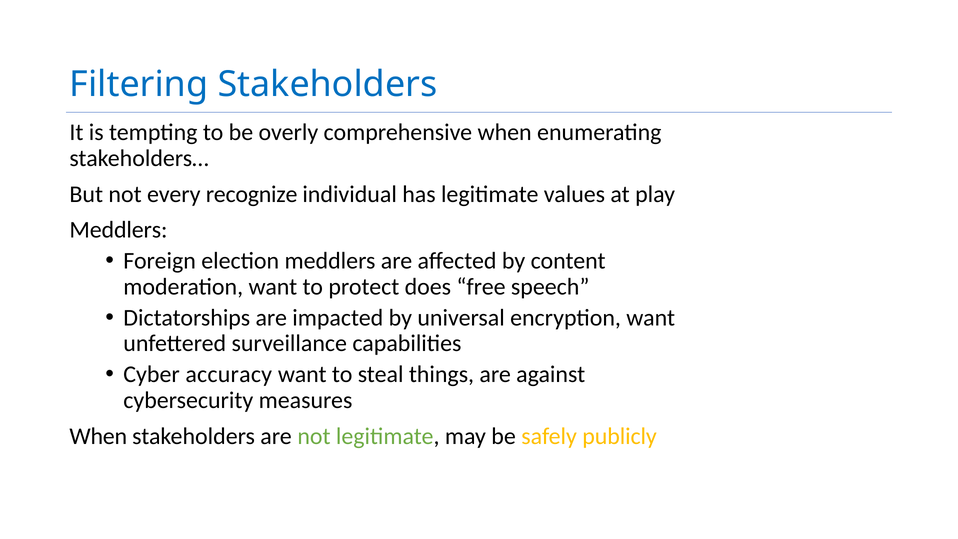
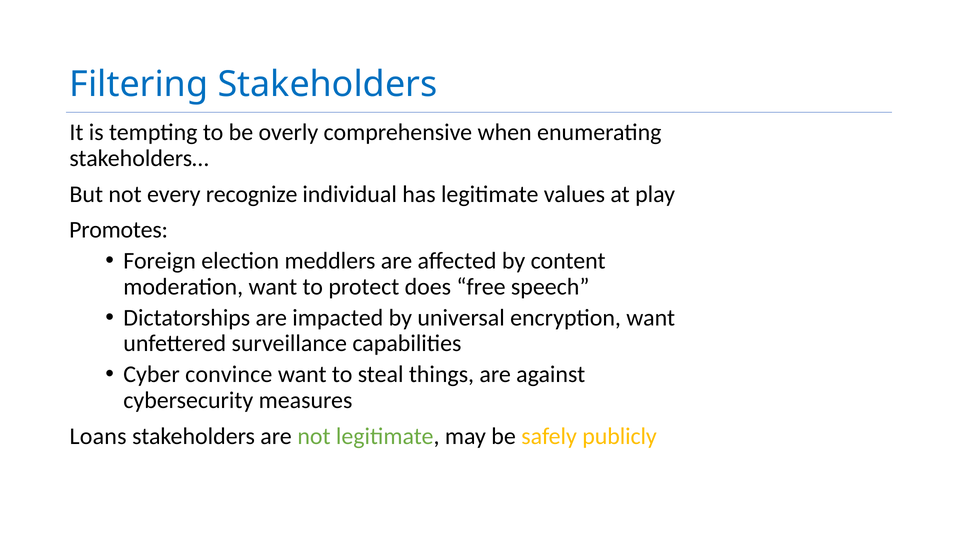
Meddlers: Meddlers -> Promotes (119, 230)
accuracy: accuracy -> convince (229, 374)
When: When -> Loans (98, 436)
